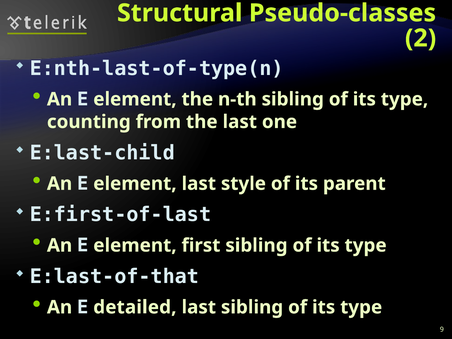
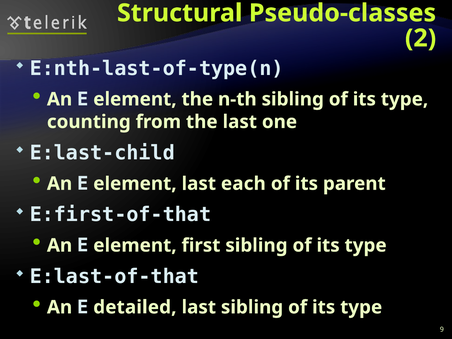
style: style -> each (243, 184)
E:first-of-last: E:first-of-last -> E:first-of-that (120, 215)
